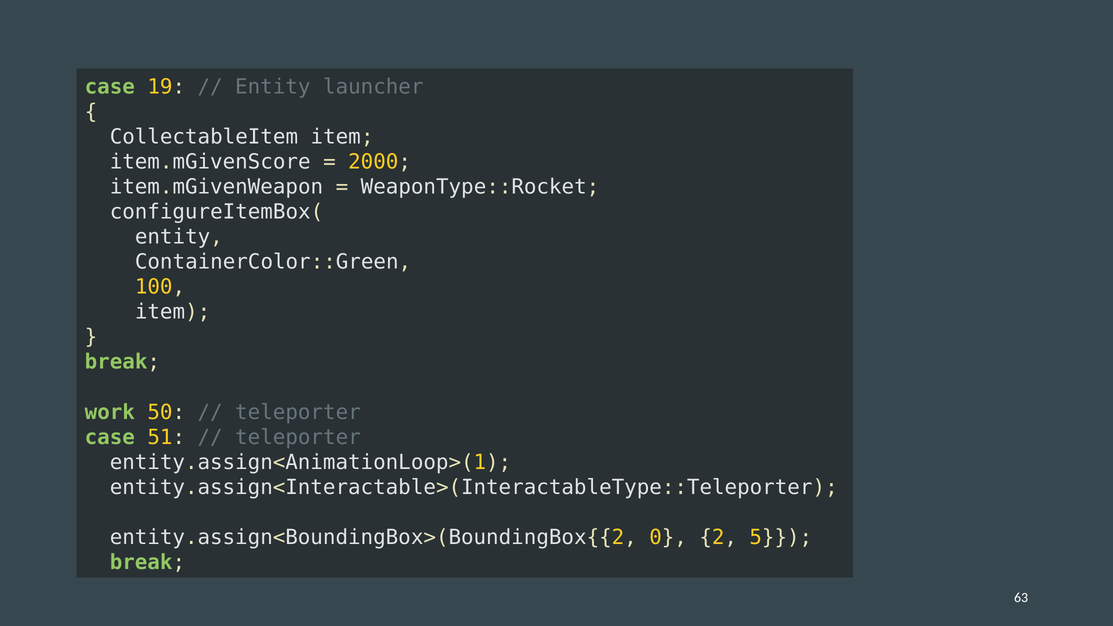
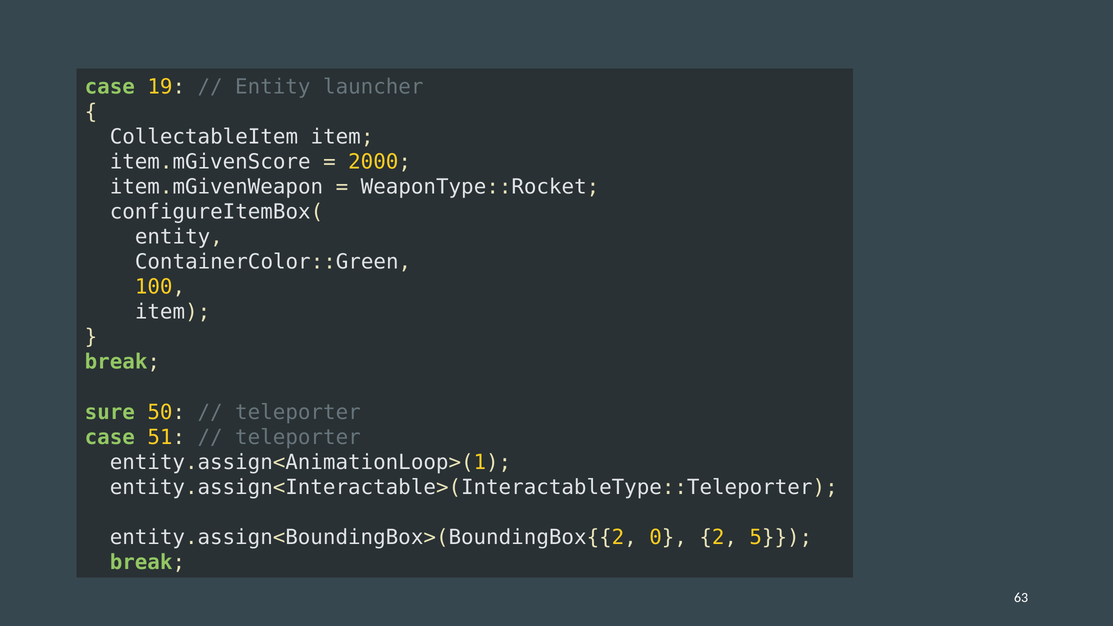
work: work -> sure (110, 412)
